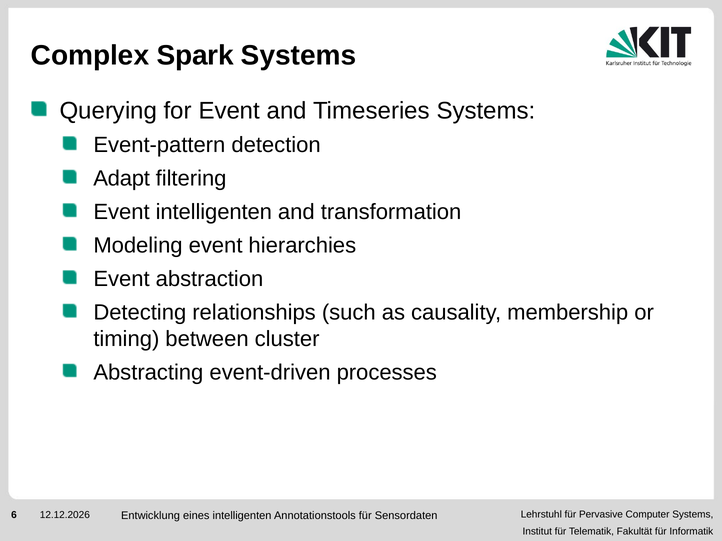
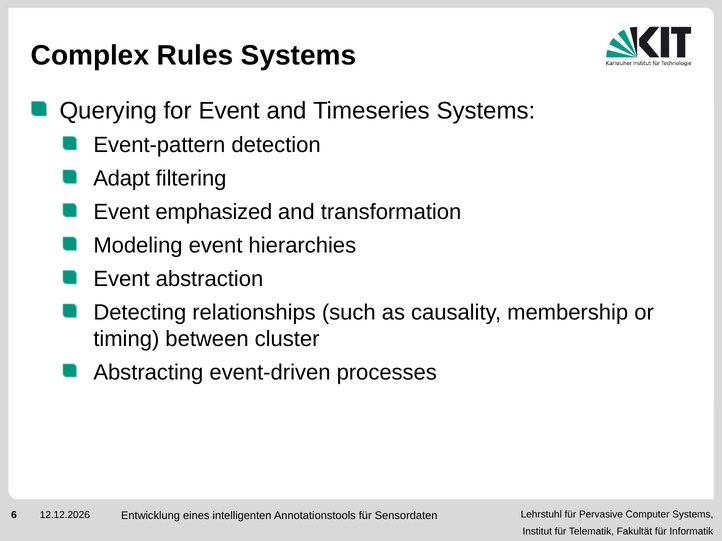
Spark: Spark -> Rules (195, 56)
Event intelligenten: intelligenten -> emphasized (214, 212)
